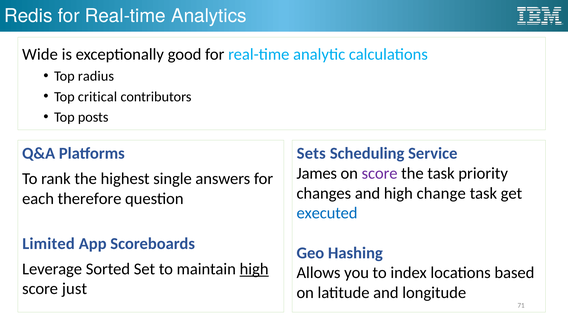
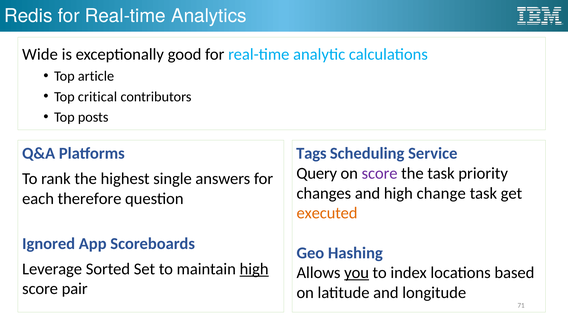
radius: radius -> article (96, 76)
Sets: Sets -> Tags (311, 153)
James: James -> Query (317, 173)
executed colour: blue -> orange (327, 213)
Limited: Limited -> Ignored (49, 243)
you underline: none -> present (357, 272)
just: just -> pair (75, 288)
